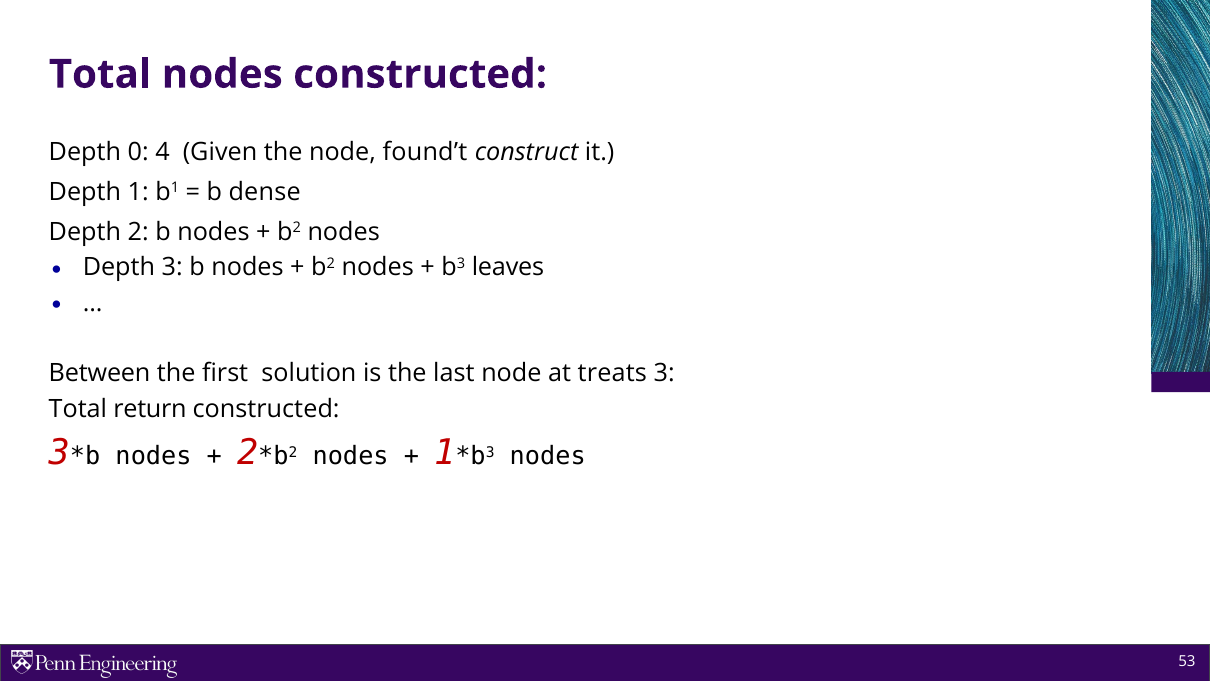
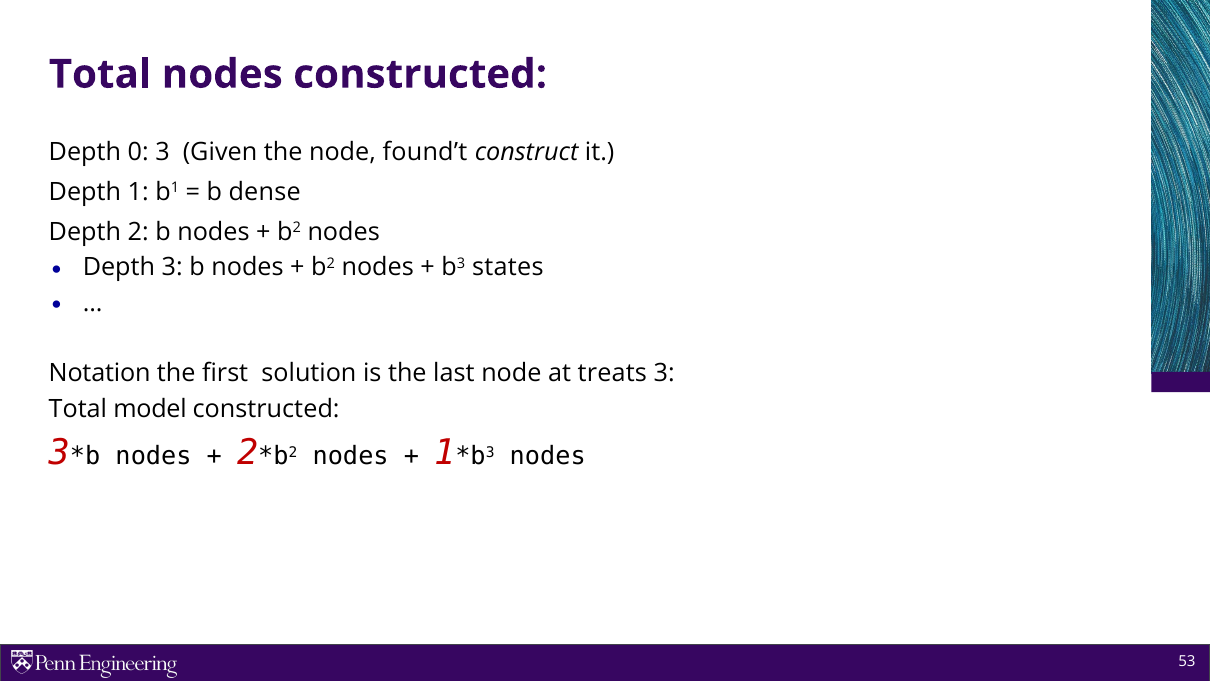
0 4: 4 -> 3 (163, 152)
leaves: leaves -> states (508, 267)
Between: Between -> Notation (100, 373)
return: return -> model (150, 409)
